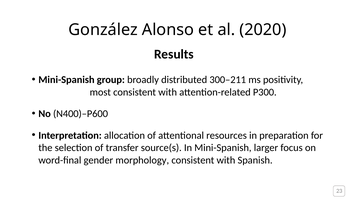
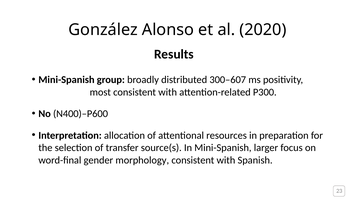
300–211: 300–211 -> 300–607 (228, 80)
